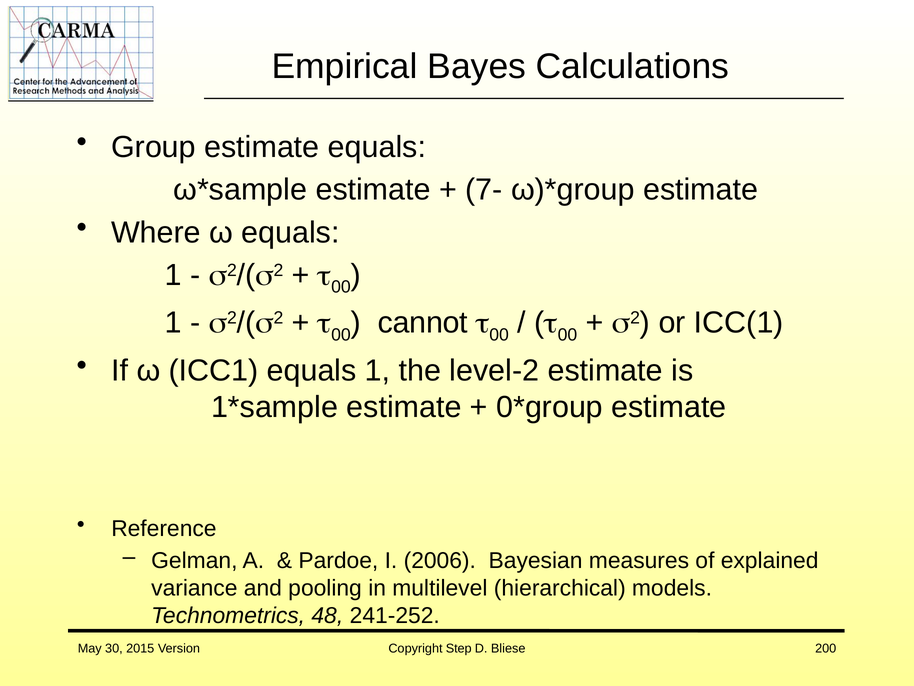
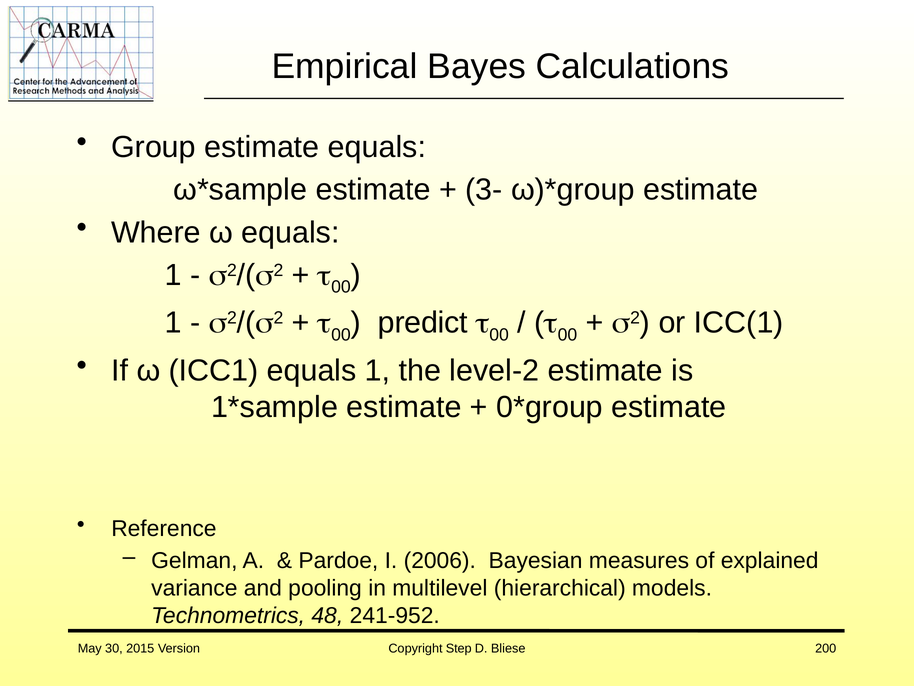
7-: 7- -> 3- (484, 190)
cannot: cannot -> predict (423, 323)
241-252: 241-252 -> 241-952 (395, 615)
